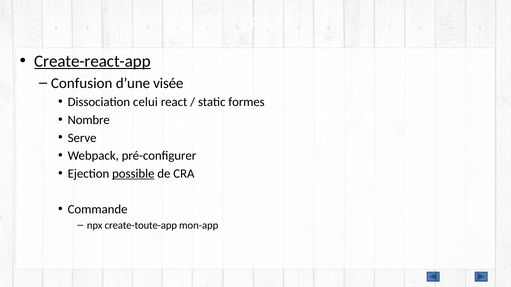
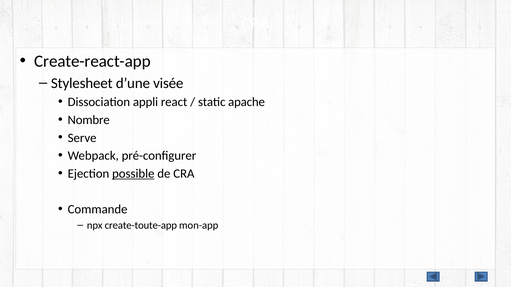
Create-react-app underline: present -> none (92, 61)
Confusion: Confusion -> Stylesheet (82, 83)
celui: celui -> appli (145, 102)
formes: formes -> apache (247, 102)
